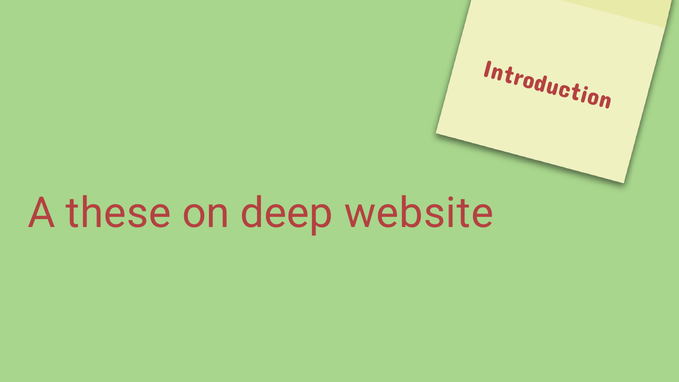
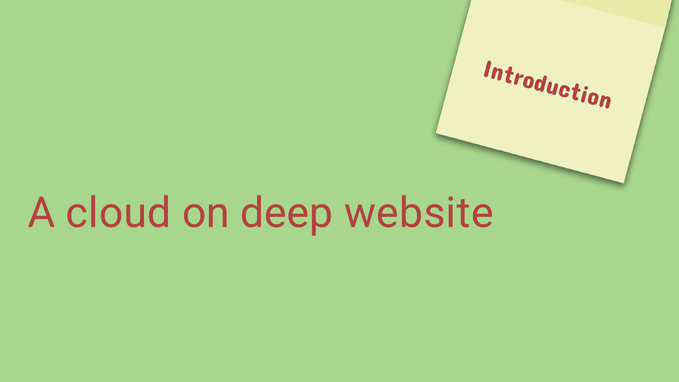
these: these -> cloud (119, 213)
